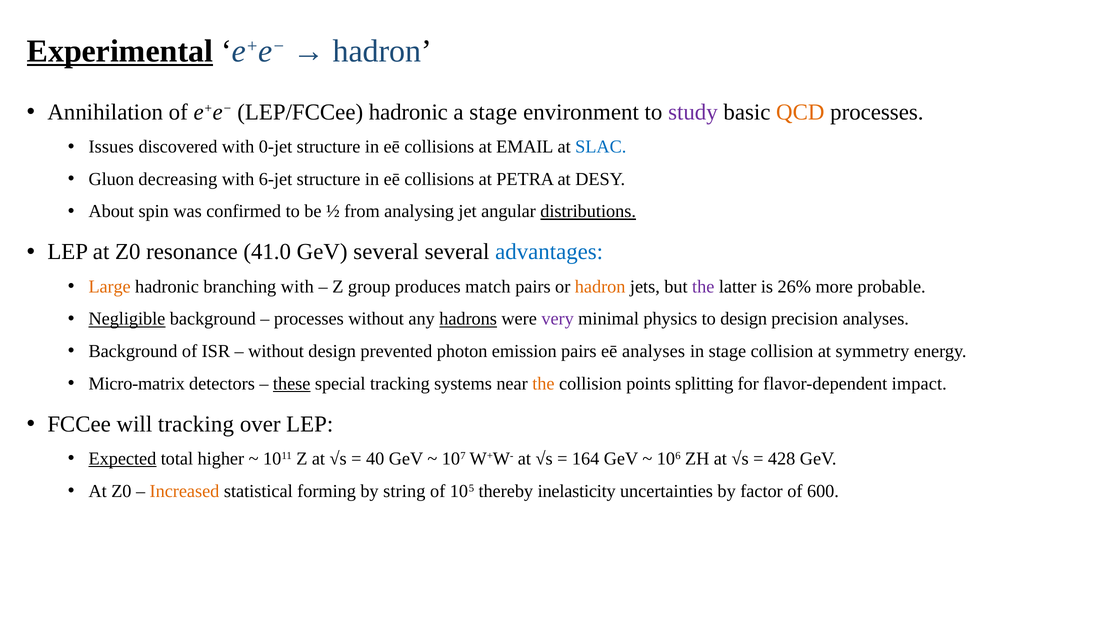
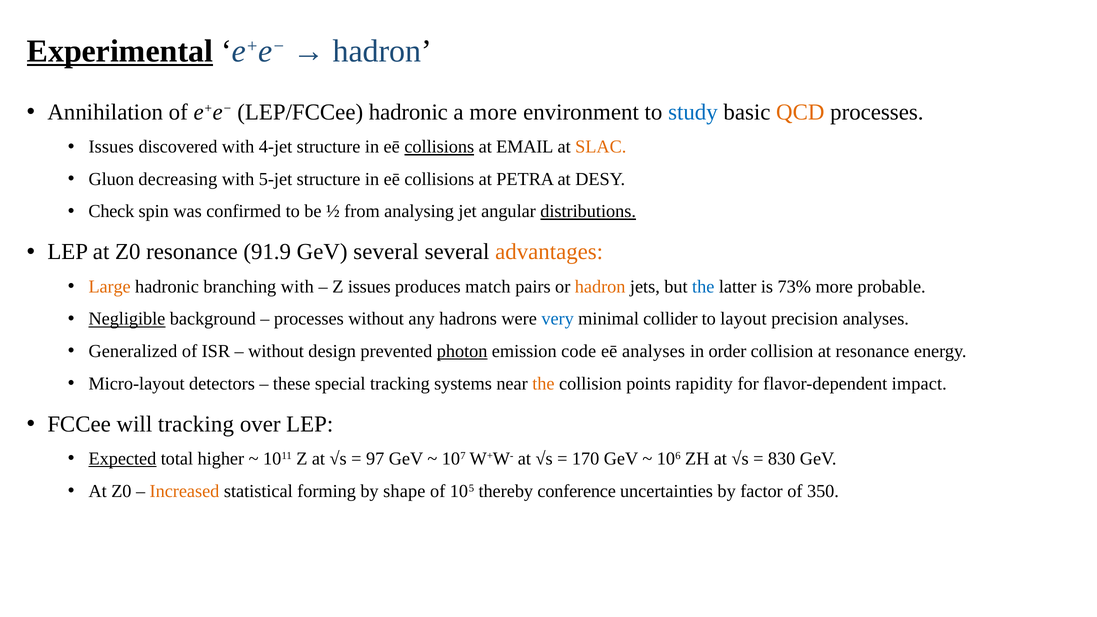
a stage: stage -> more (493, 112)
study colour: purple -> blue (693, 112)
0-jet: 0-jet -> 4-jet (276, 147)
collisions underline: none -> present (439, 147)
SLAC colour: blue -> orange (601, 147)
6-jet: 6-jet -> 5-jet (275, 179)
About: About -> Check (111, 211)
41.0: 41.0 -> 91.9 (267, 252)
advantages colour: blue -> orange (549, 252)
Z group: group -> issues (369, 287)
the colour: purple -> blue (703, 287)
26%: 26% -> 73% (794, 287)
hadrons underline: present -> none (468, 319)
very colour: purple -> blue (558, 319)
physics: physics -> collider (670, 319)
to design: design -> layout (743, 319)
Background: Background -> Generalized (133, 351)
photon underline: none -> present (462, 351)
emission pairs: pairs -> code (579, 351)
in stage: stage -> order (728, 351)
at symmetry: symmetry -> resonance (872, 351)
Micro-matrix: Micro-matrix -> Micro-layout (137, 384)
these underline: present -> none (292, 384)
splitting: splitting -> rapidity (704, 384)
40: 40 -> 97 (375, 459)
164: 164 -> 170 (586, 459)
428: 428 -> 830 (782, 459)
string: string -> shape (404, 491)
inelasticity: inelasticity -> conference (577, 491)
600: 600 -> 350 (823, 491)
